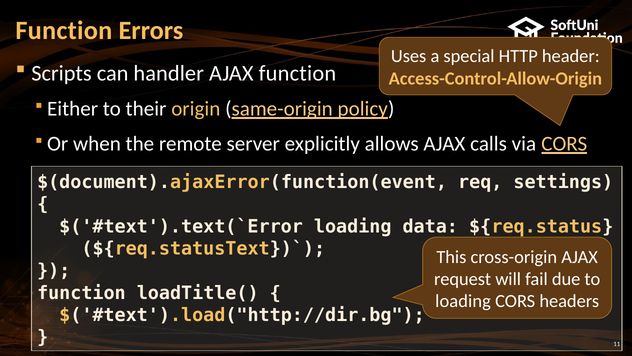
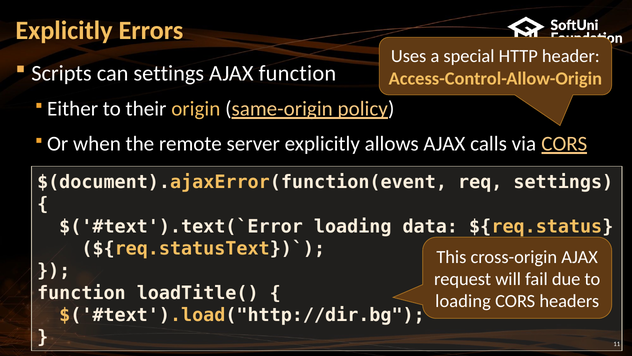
Function: Function -> Explicitly (64, 31)
can handler: handler -> settings (169, 73)
